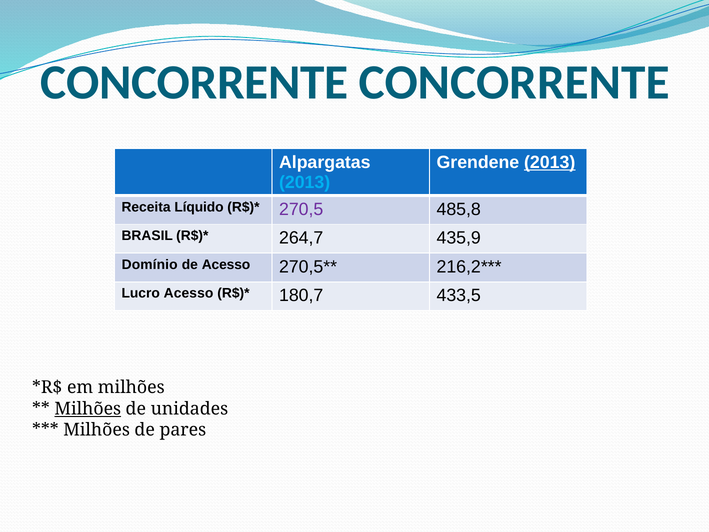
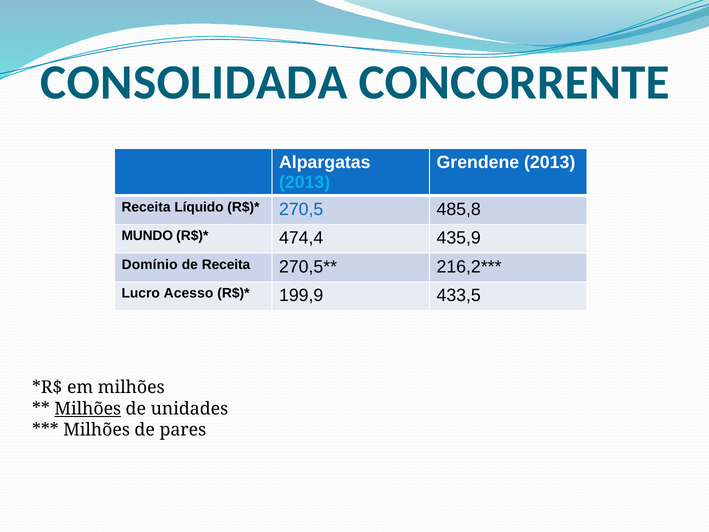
CONCORRENTE: CONCORRENTE -> CONSOLIDADA (194, 83)
2013 underline: present -> none (550, 162)
270,5 colour: purple -> blue (301, 209)
BRASIL: BRASIL -> MUNDO (147, 236)
264,7: 264,7 -> 474,4 (301, 238)
de Acesso: Acesso -> Receita (226, 264)
180,7: 180,7 -> 199,9 (301, 295)
